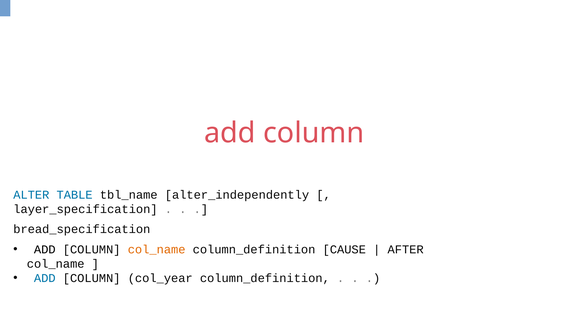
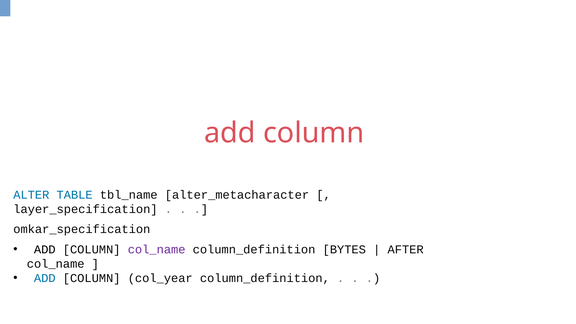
alter_independently: alter_independently -> alter_metacharacter (237, 195)
bread_specification: bread_specification -> omkar_specification (82, 229)
col_name colour: orange -> purple (157, 249)
CAUSE: CAUSE -> BYTES (344, 249)
